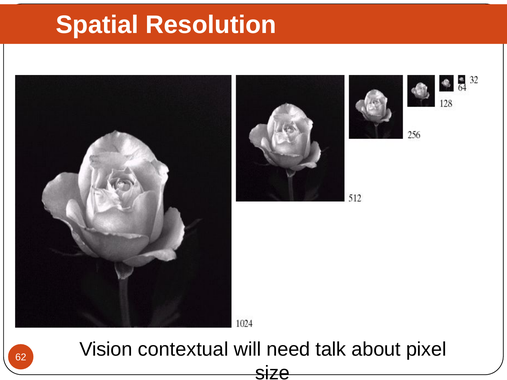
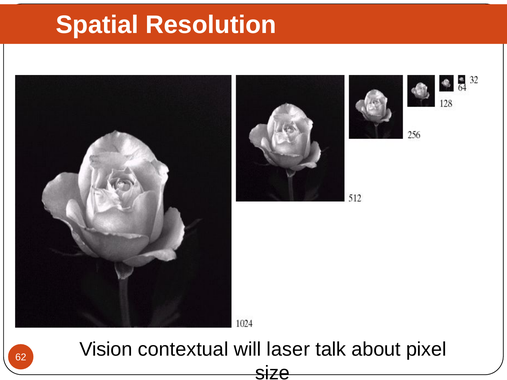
need: need -> laser (288, 349)
